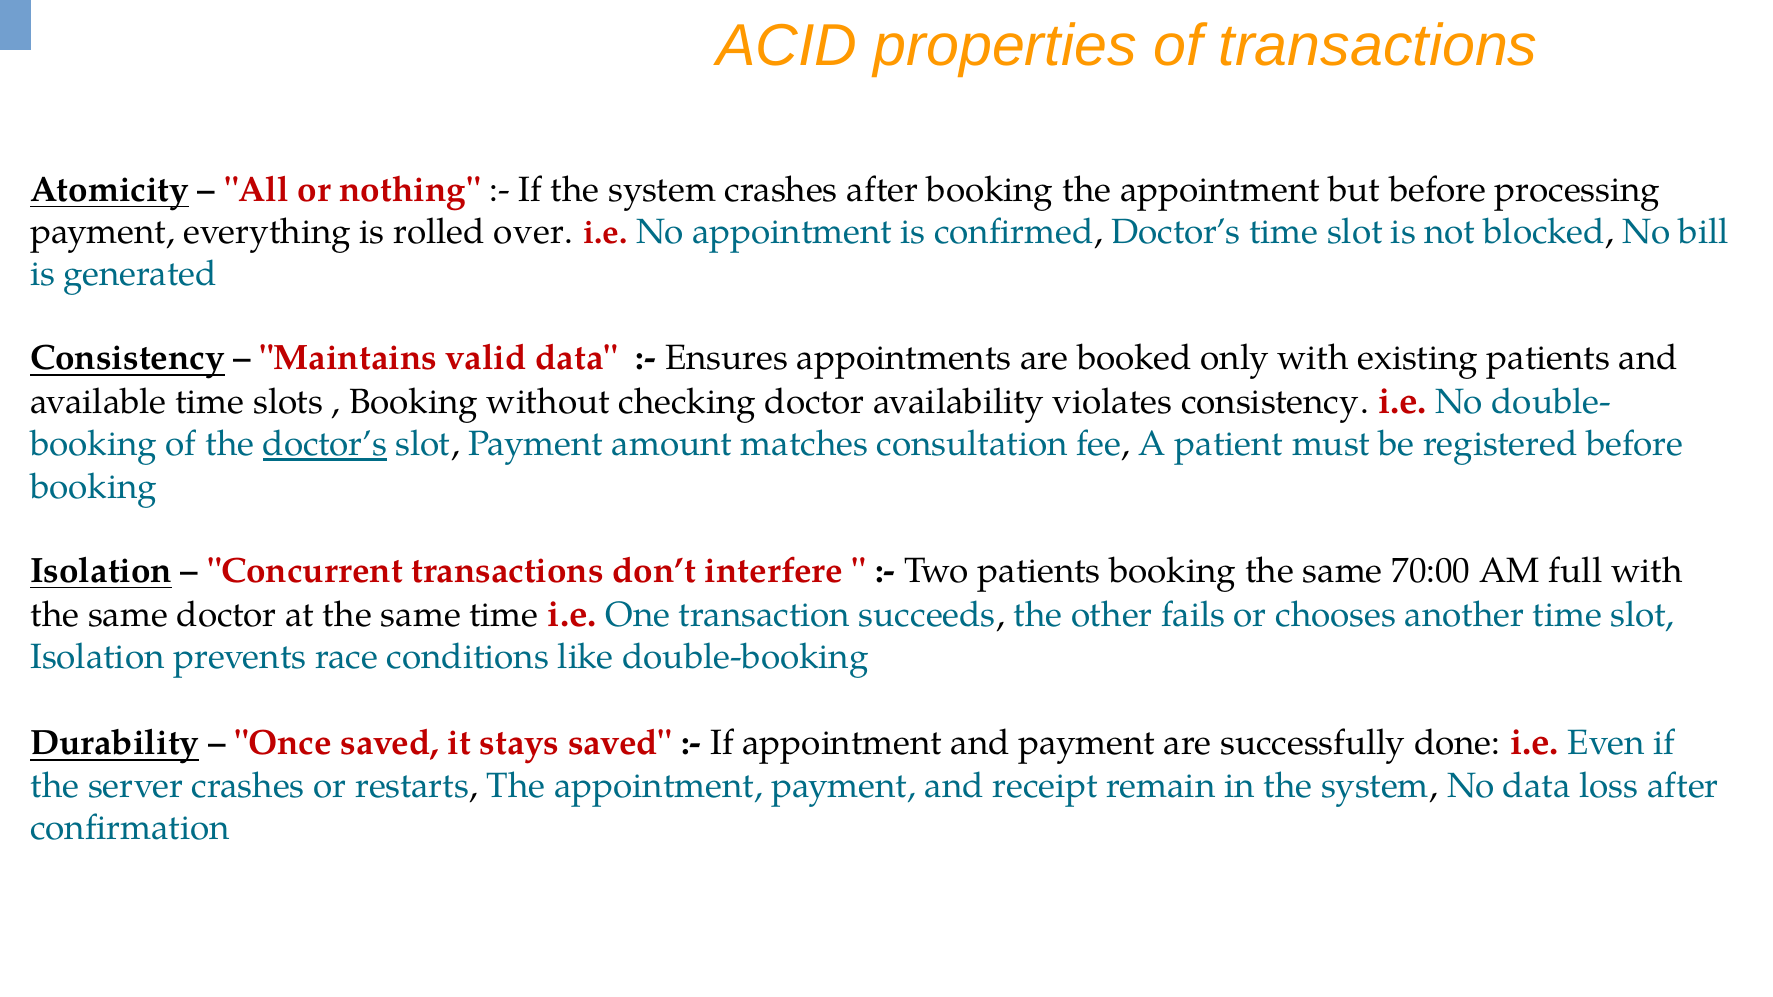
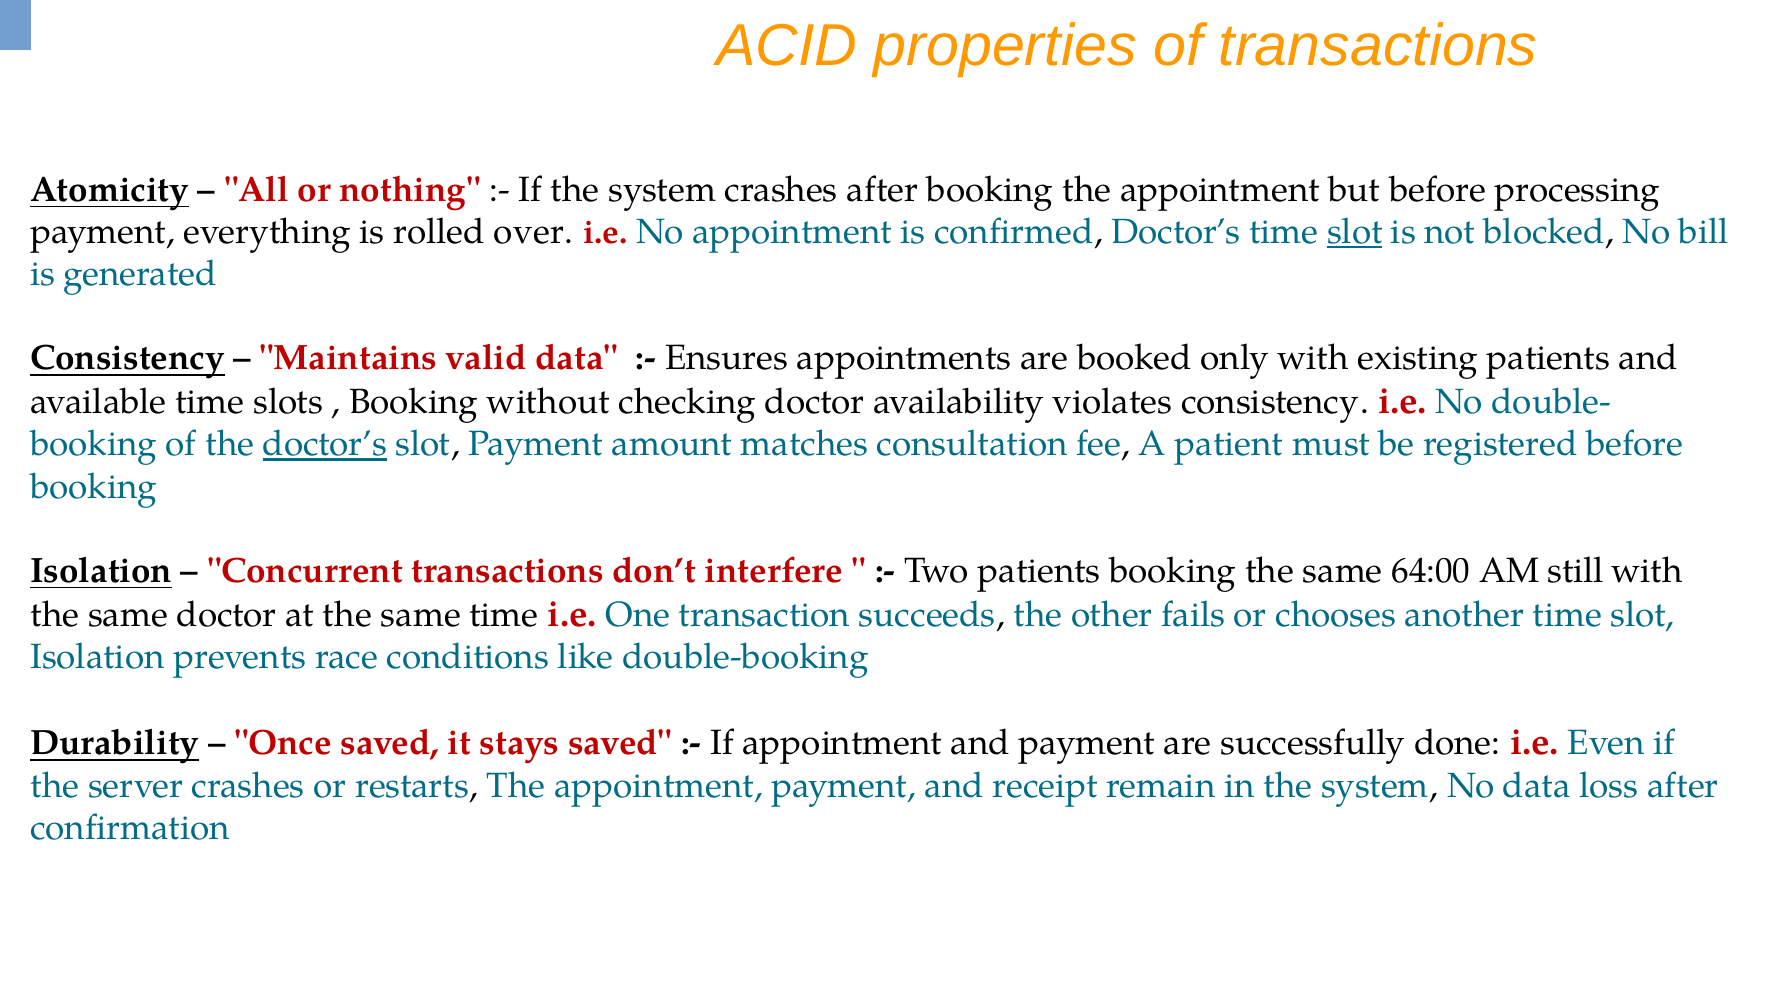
slot underline: none -> present (1355, 232)
70:00: 70:00 -> 64:00 (1431, 571)
full: full -> still (1576, 571)
